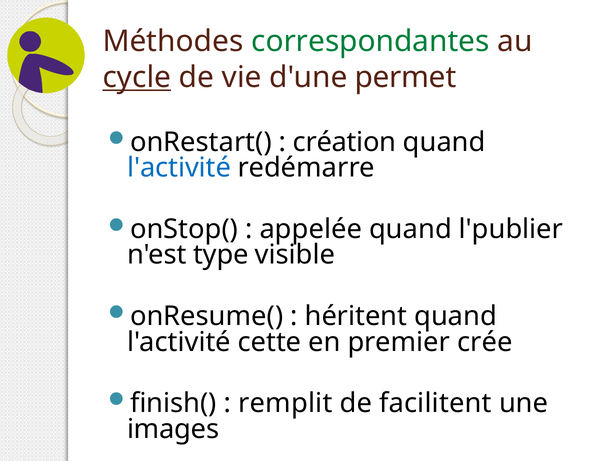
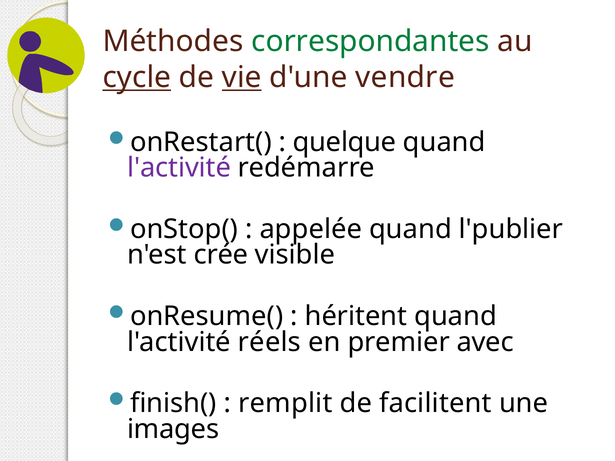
vie underline: none -> present (242, 77)
permet: permet -> vendre (405, 77)
création: création -> quelque (345, 142)
l'activité colour: blue -> purple (179, 168)
type: type -> crée (221, 255)
cette: cette -> réels (269, 342)
crée: crée -> avec (485, 342)
